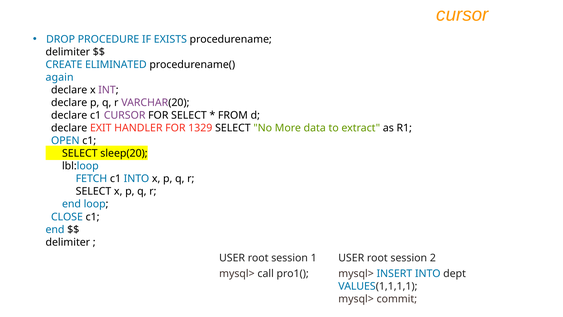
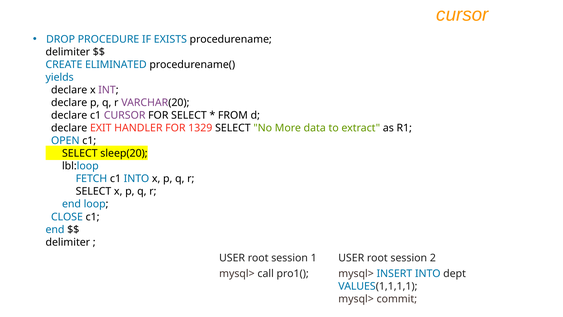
again: again -> yields (60, 77)
